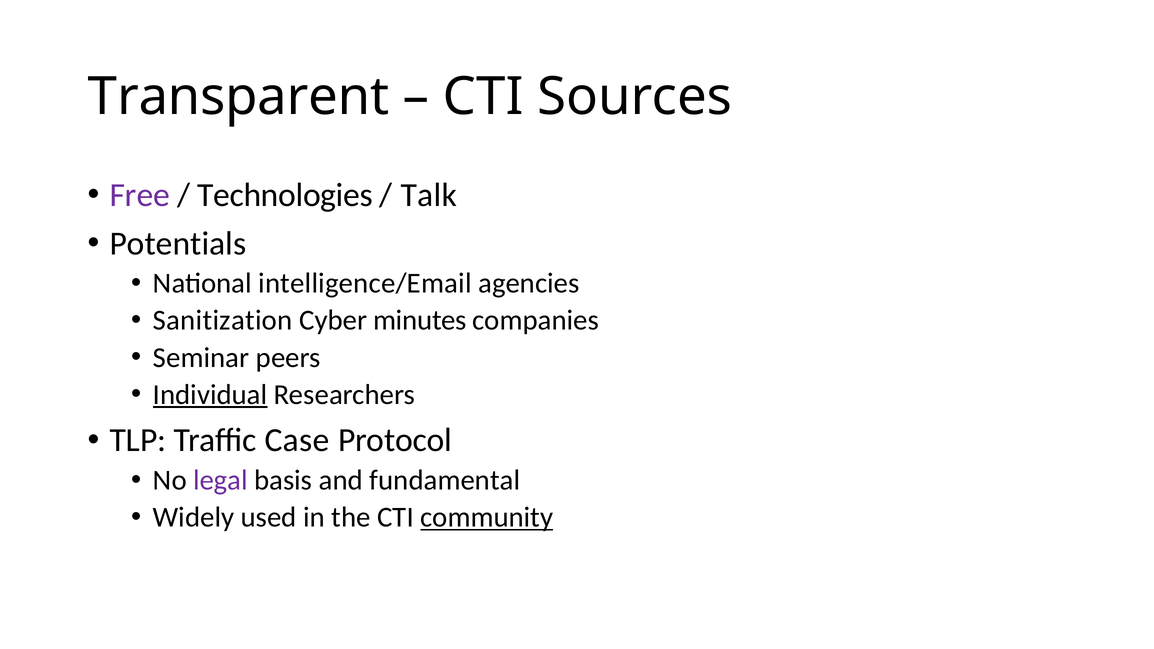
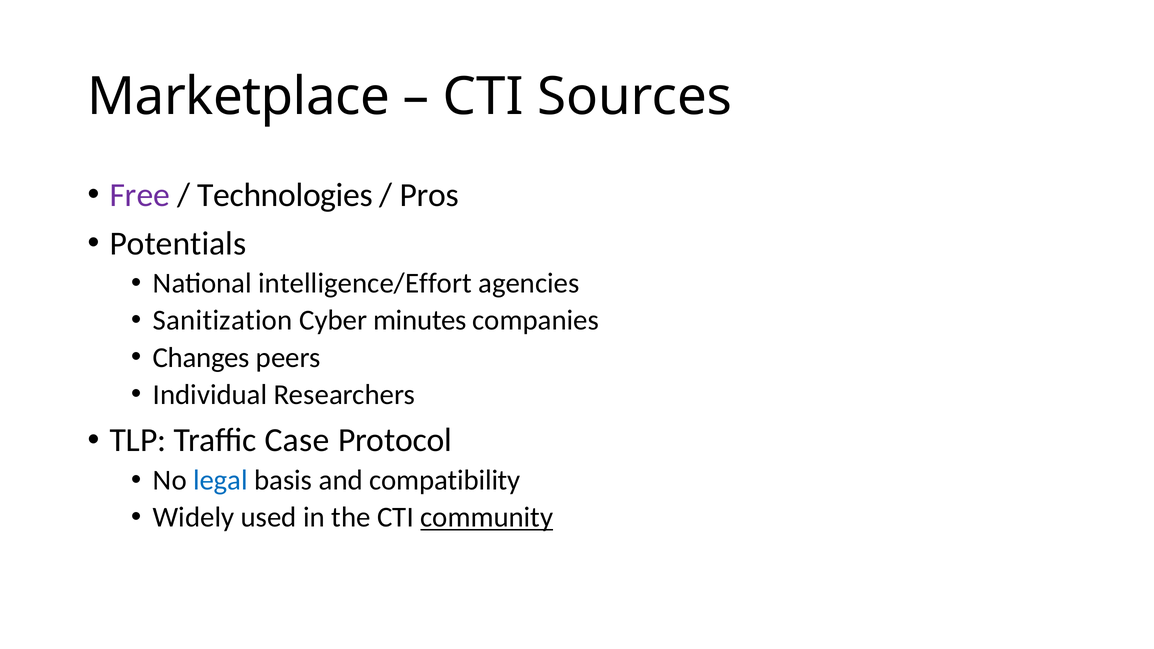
Transparent: Transparent -> Marketplace (239, 97)
Talk: Talk -> Pros (429, 195)
intelligence/Email: intelligence/Email -> intelligence/Effort (365, 283)
Seminar: Seminar -> Changes (201, 358)
Individual underline: present -> none (210, 395)
legal colour: purple -> blue (220, 480)
fundamental: fundamental -> compatibility (445, 480)
